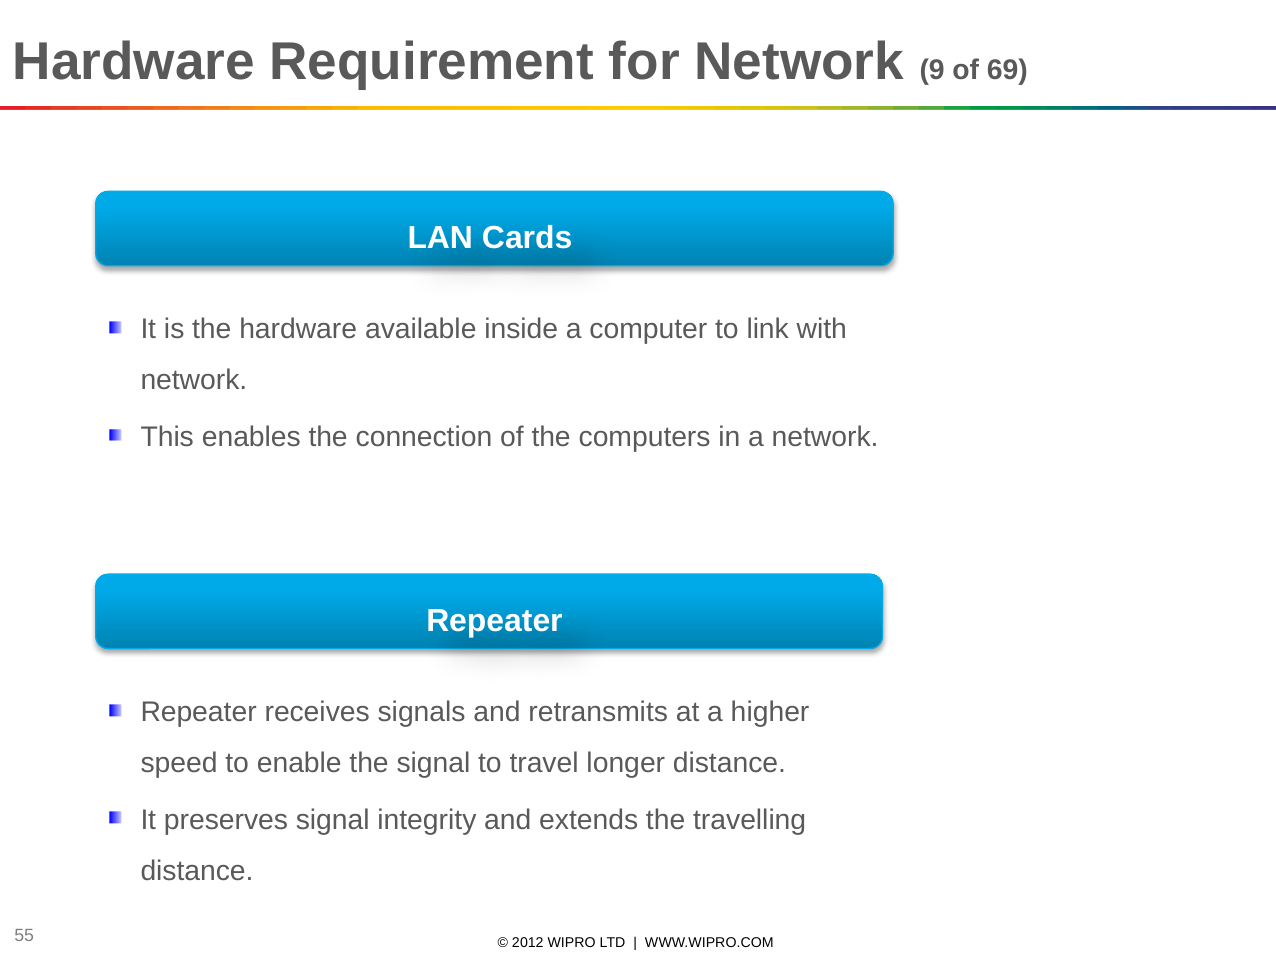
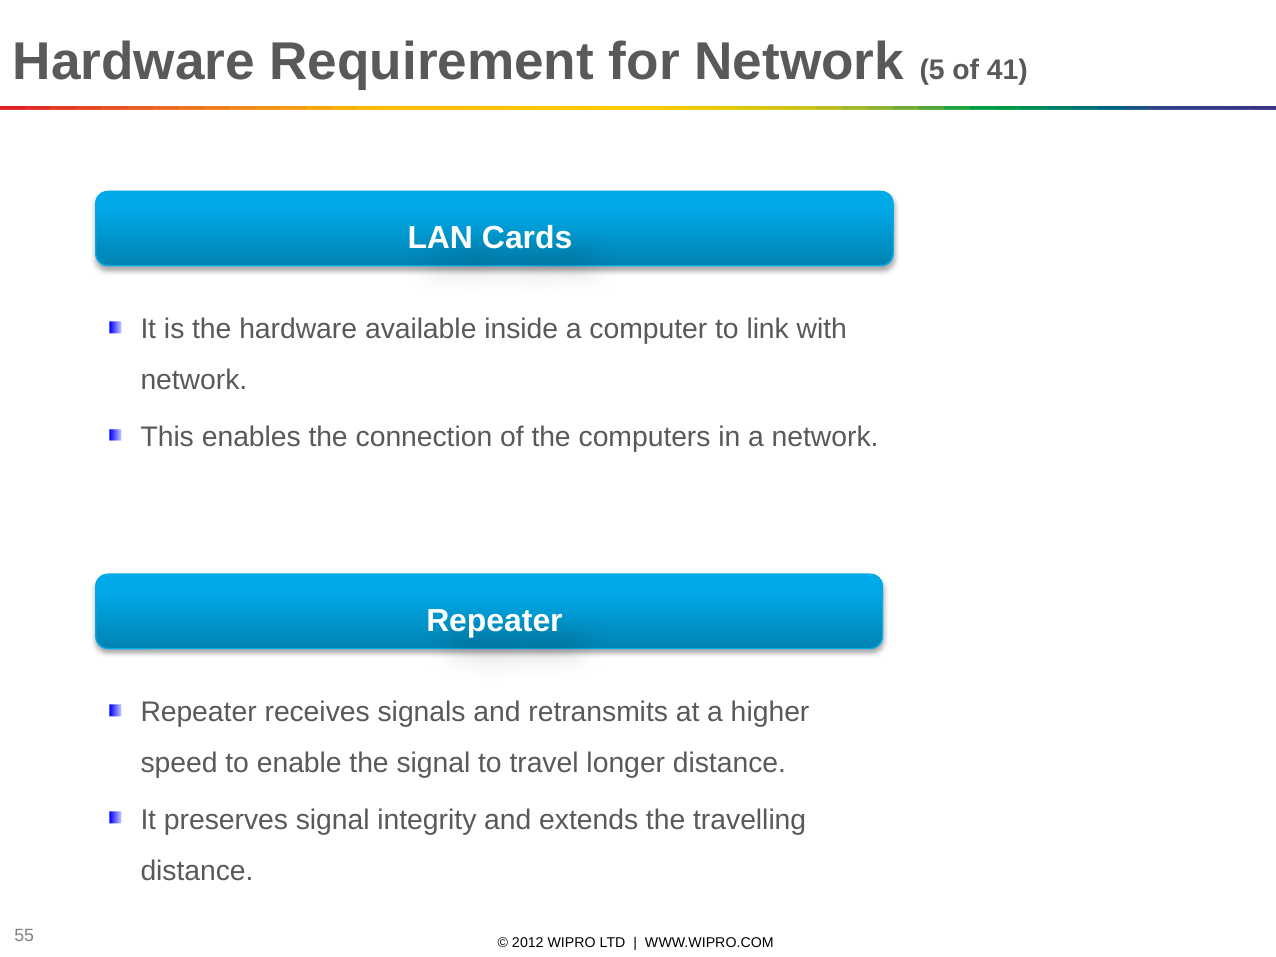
9: 9 -> 5 (932, 70)
69: 69 -> 41 (1007, 70)
